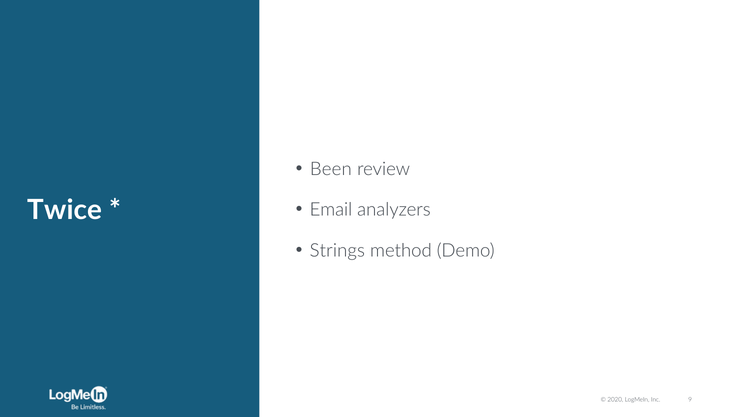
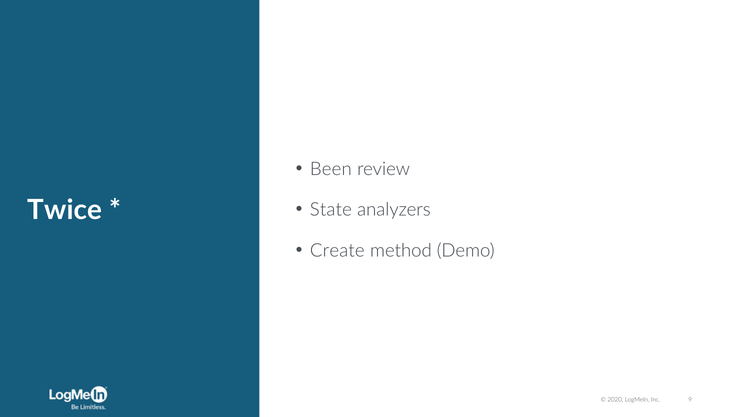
Email: Email -> State (331, 210)
Strings: Strings -> Create (337, 250)
